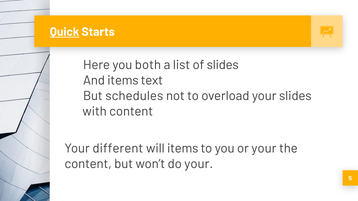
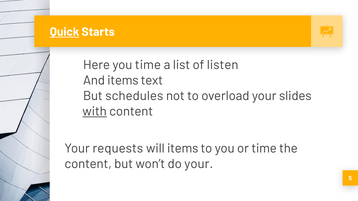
you both: both -> time (148, 65)
of slides: slides -> listen (223, 65)
with underline: none -> present (95, 112)
different: different -> requests (118, 149)
or your: your -> time (264, 149)
